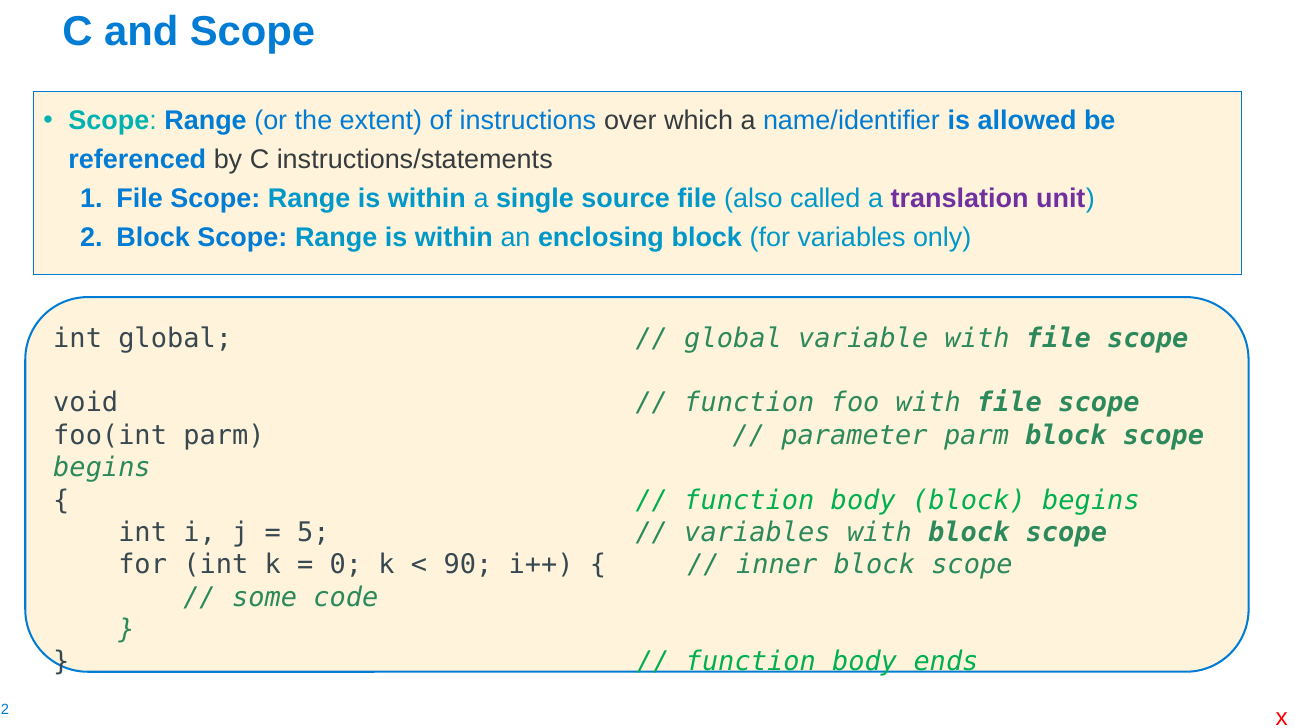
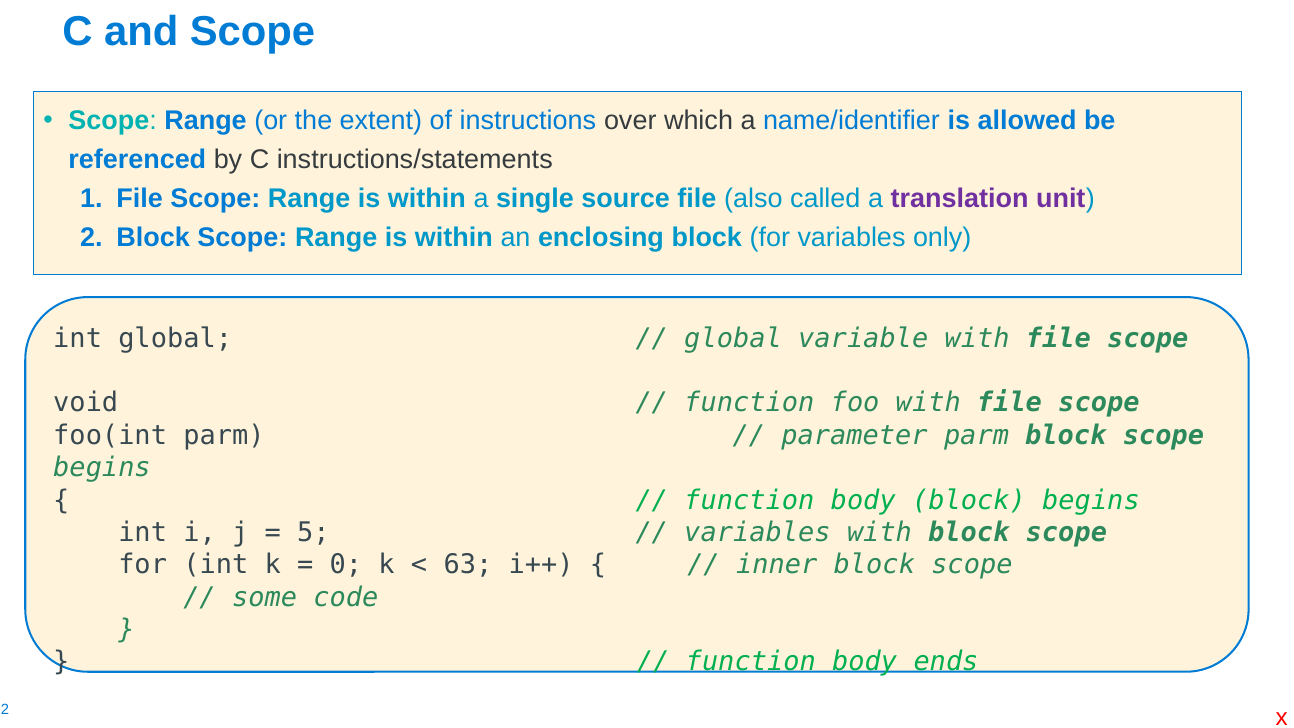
90: 90 -> 63 (468, 565)
